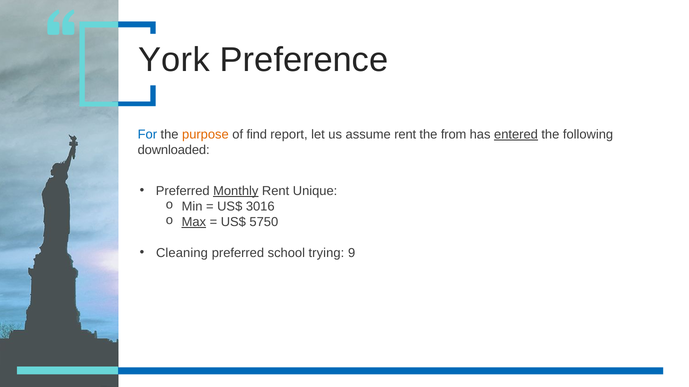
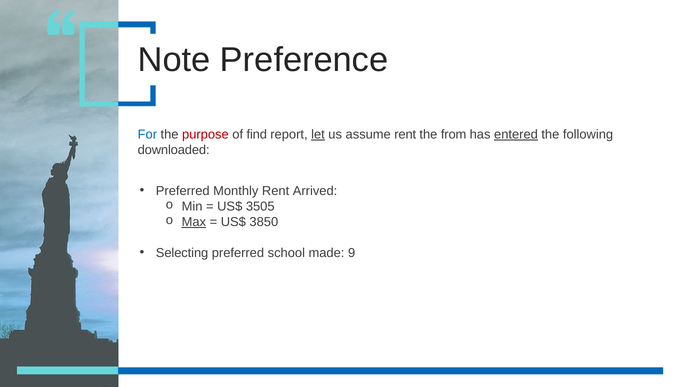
York: York -> Note (174, 60)
purpose colour: orange -> red (205, 135)
let underline: none -> present (318, 135)
Monthly underline: present -> none (236, 191)
Unique: Unique -> Arrived (315, 191)
3016: 3016 -> 3505 (260, 207)
5750: 5750 -> 3850 (264, 222)
Cleaning: Cleaning -> Selecting (182, 253)
trying: trying -> made (326, 253)
